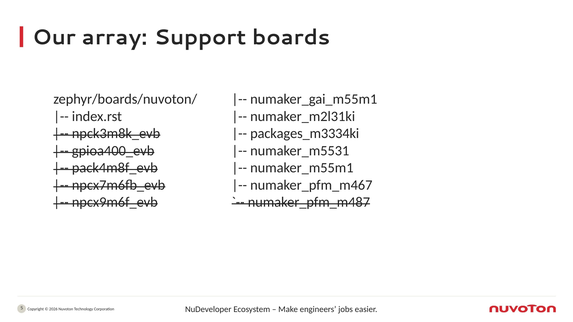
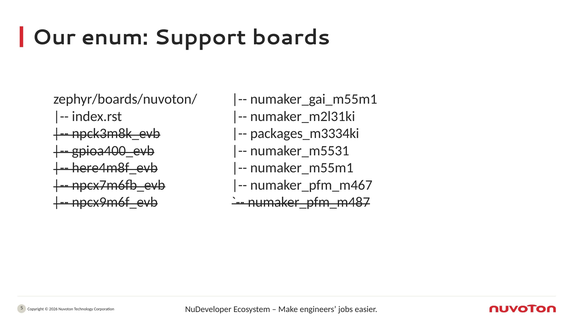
array: array -> enum (115, 38)
pack4m8f_evb: pack4m8f_evb -> here4m8f_evb (115, 168)
